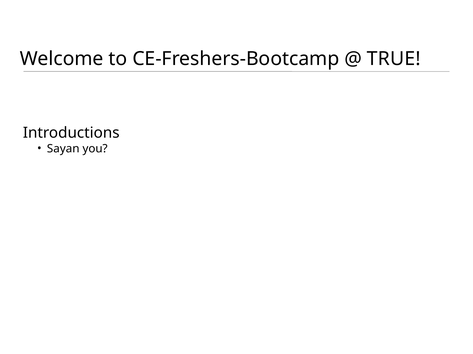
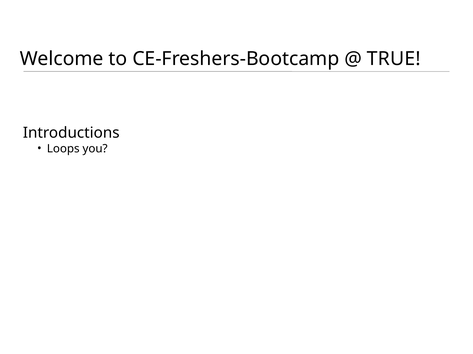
Sayan: Sayan -> Loops (63, 149)
